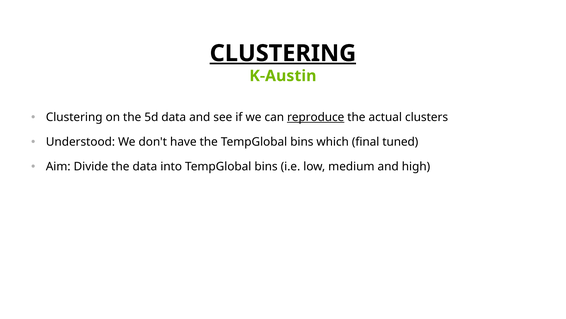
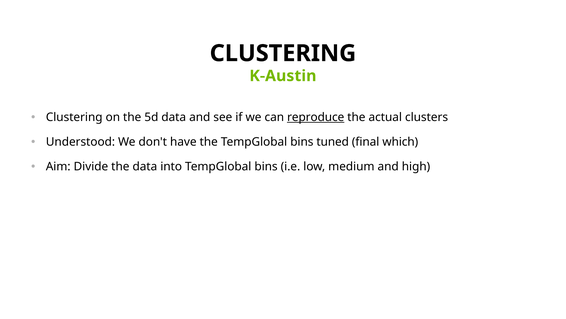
CLUSTERING underline: present -> none (283, 53)
which: which -> tuned (333, 142)
tuned: tuned -> which (400, 142)
